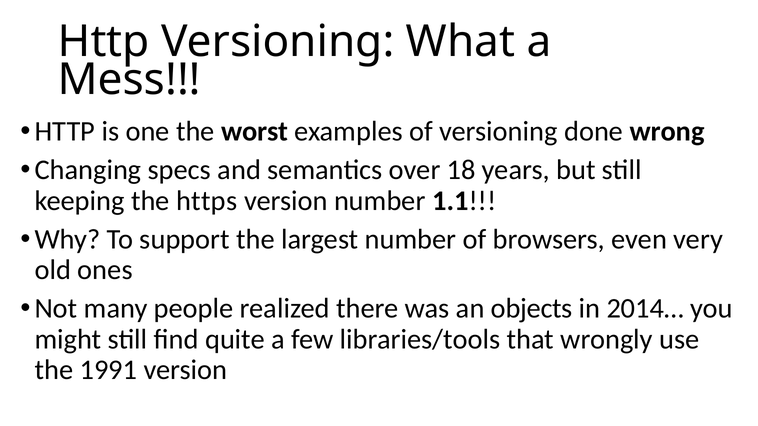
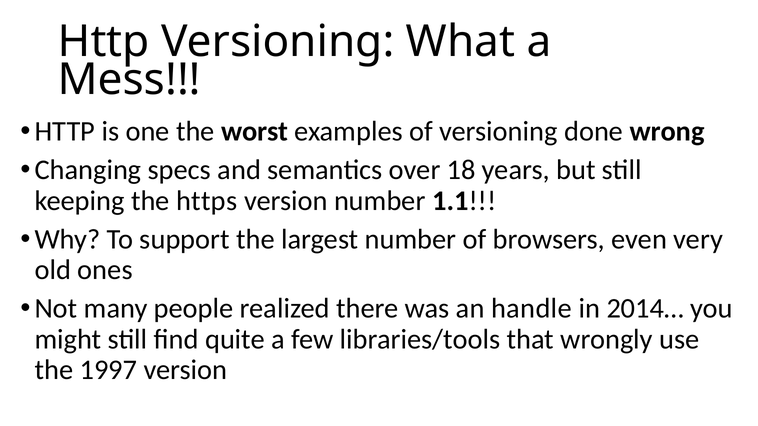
objects: objects -> handle (531, 309)
1991: 1991 -> 1997 (108, 370)
